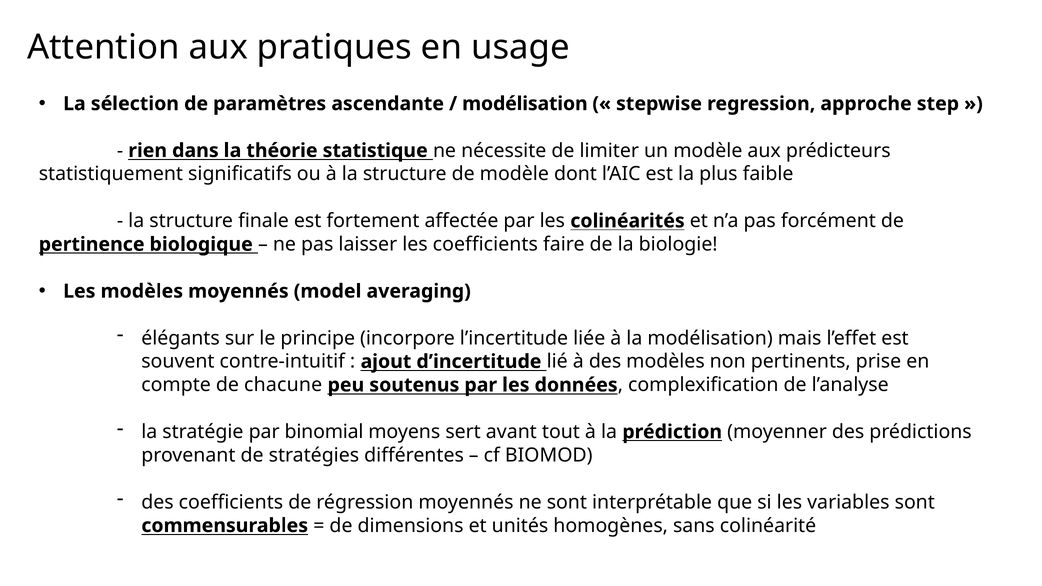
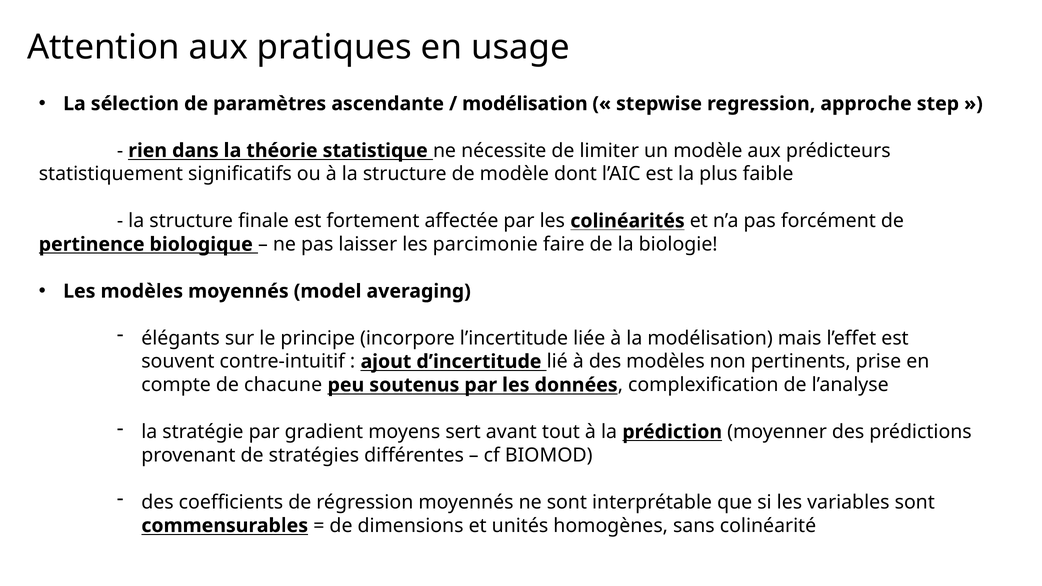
les coefficients: coefficients -> parcimonie (485, 244)
binomial: binomial -> gradient (324, 432)
